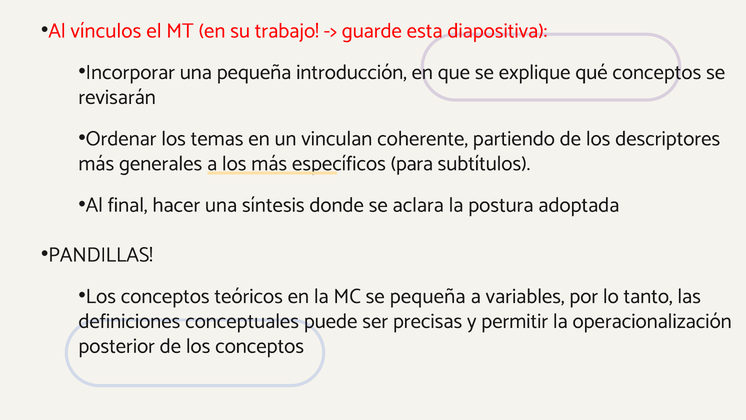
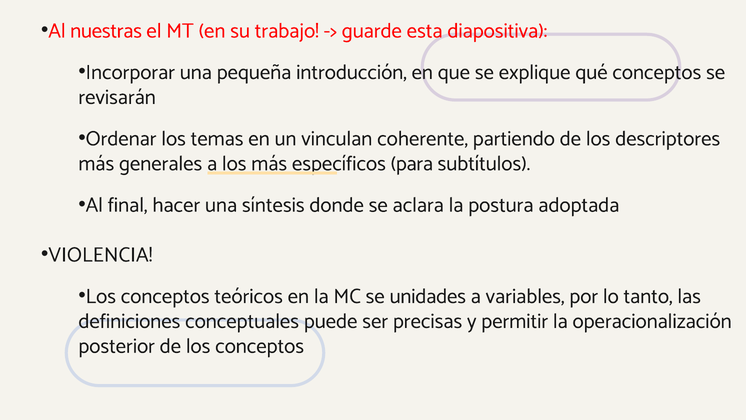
vínculos: vínculos -> nuestras (106, 31)
PANDILLAS: PANDILLAS -> VIOLENCIA (100, 254)
se pequeña: pequeña -> unidades (428, 296)
